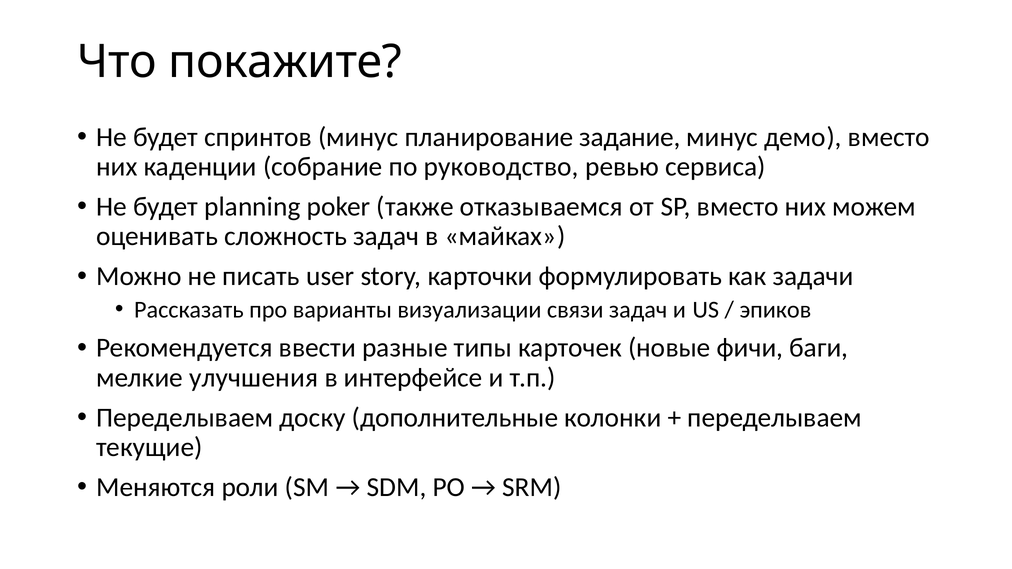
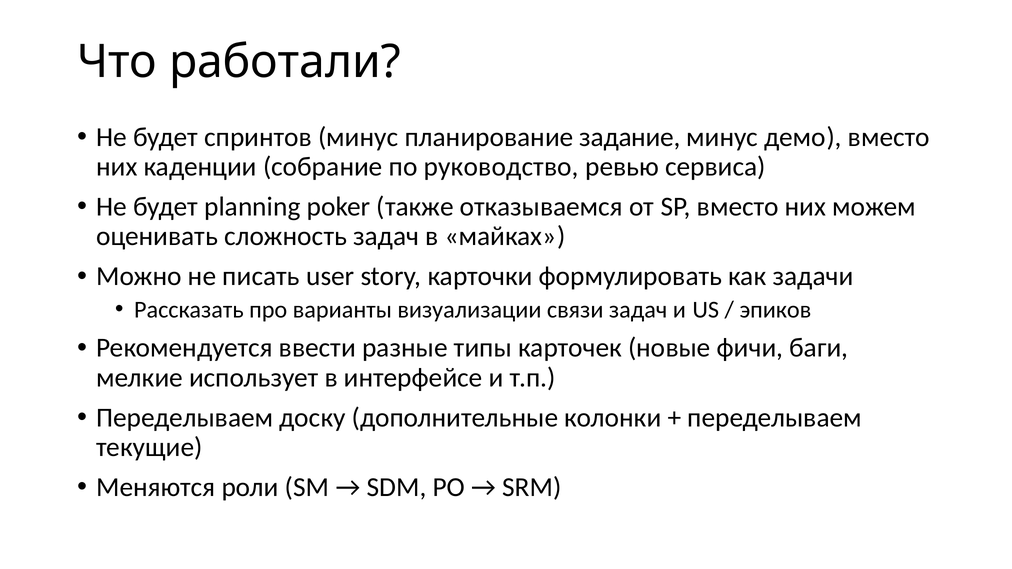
покажите: покажите -> работали (285, 62)
улучшения: улучшения -> использует (254, 378)
